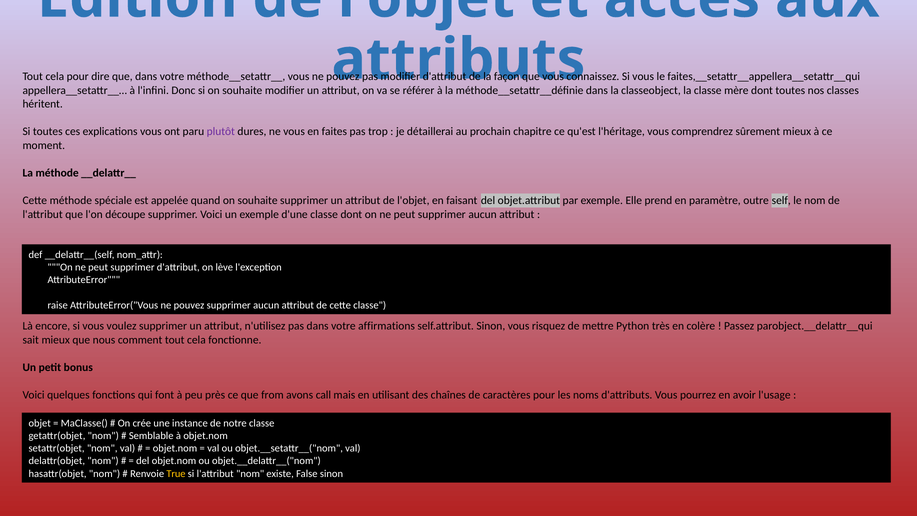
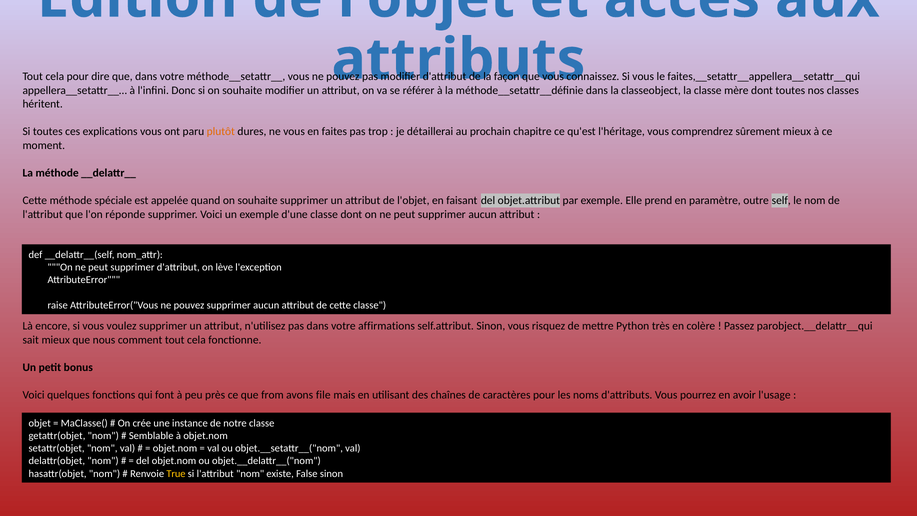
plutôt colour: purple -> orange (221, 132)
découpe: découpe -> réponde (125, 214)
call: call -> file (323, 395)
